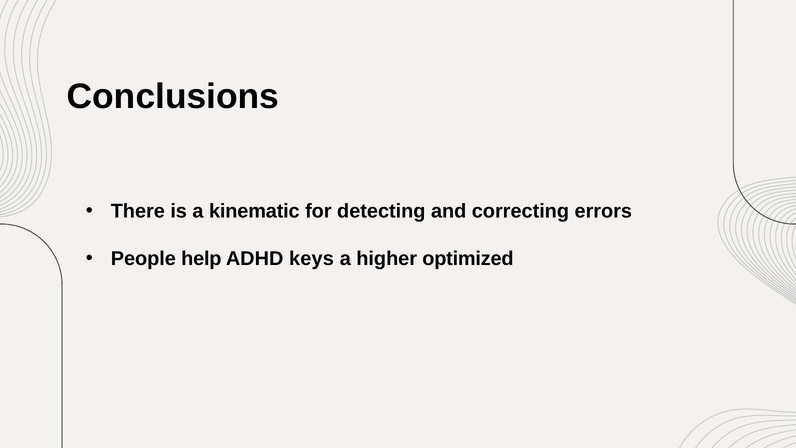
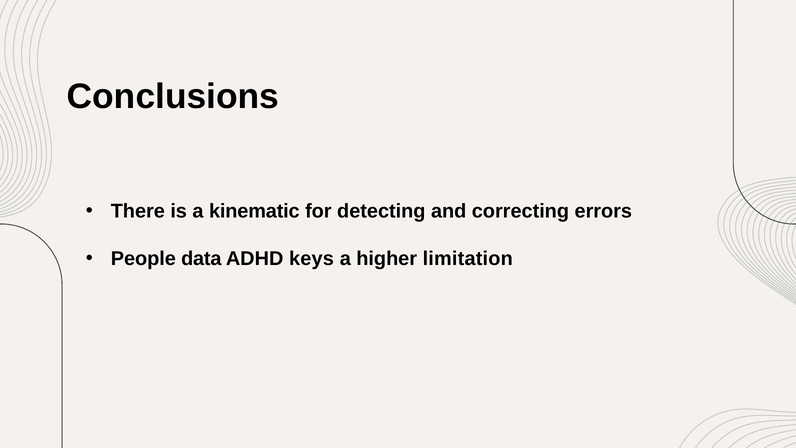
help: help -> data (201, 259)
optimized: optimized -> limitation (468, 259)
